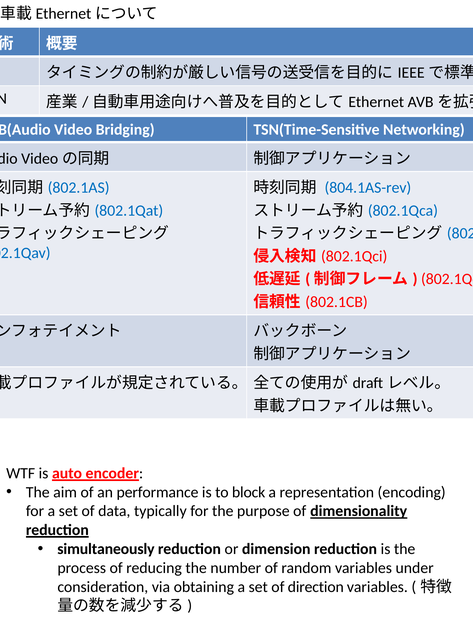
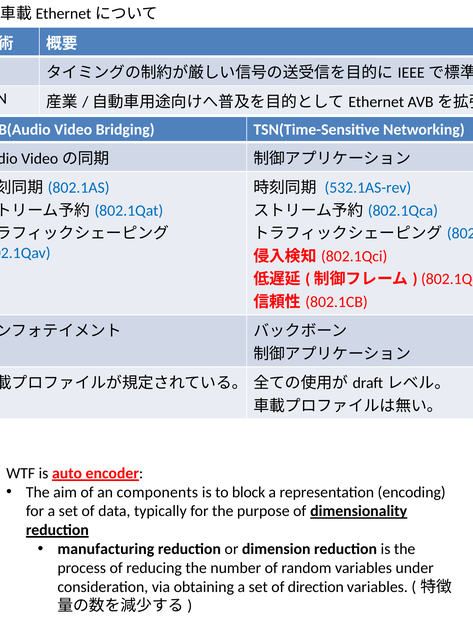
804.1AS-rev: 804.1AS-rev -> 532.1AS-rev (368, 188)
performance: performance -> components (157, 492)
simultaneously: simultaneously -> manufacturing (106, 549)
